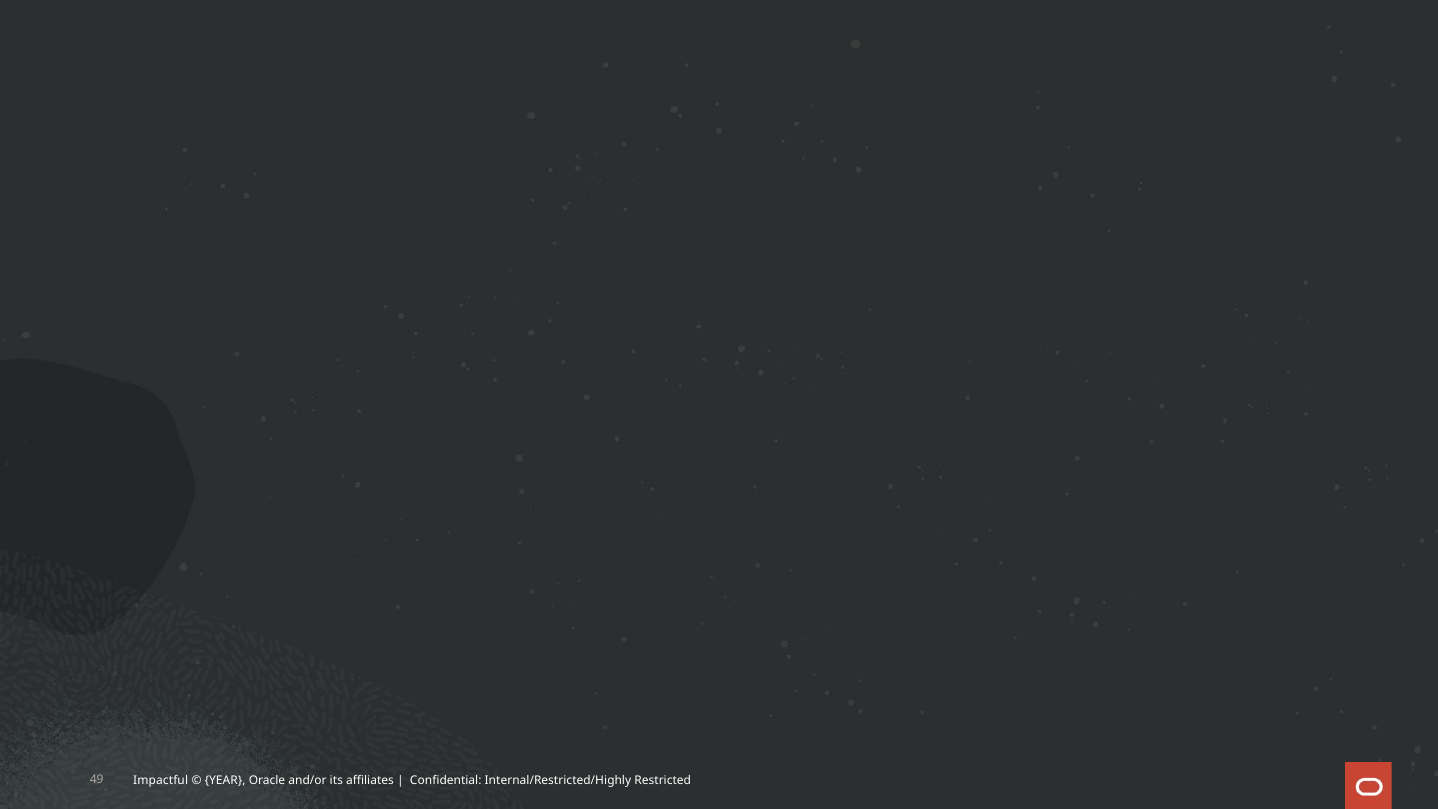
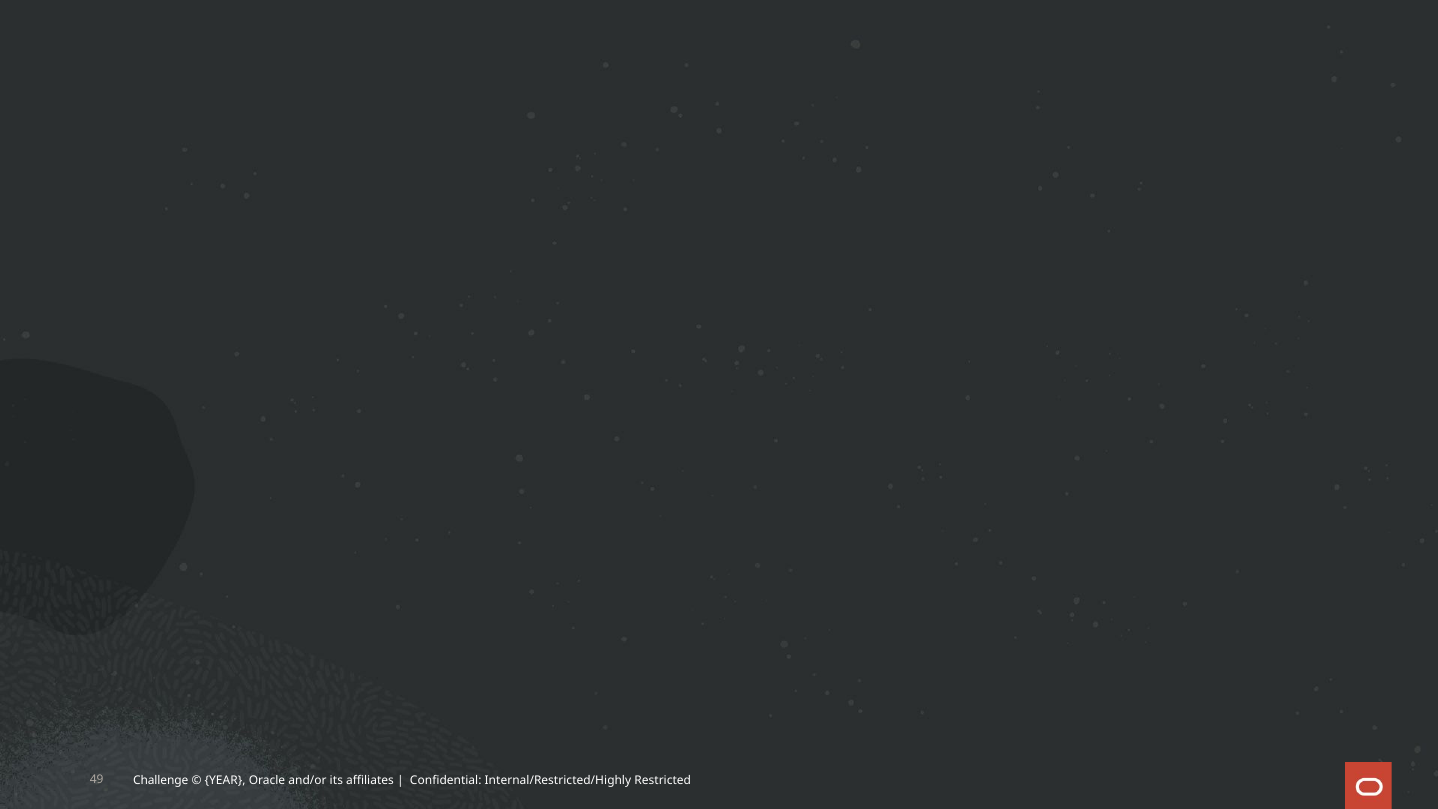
Impactful: Impactful -> Challenge (161, 780)
